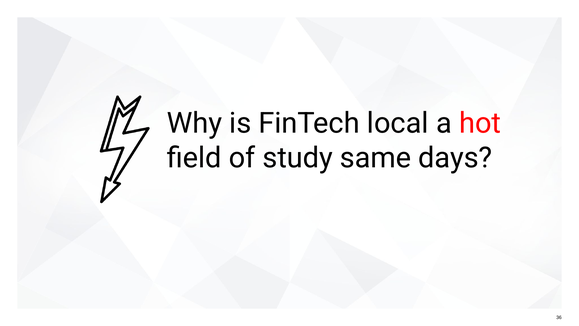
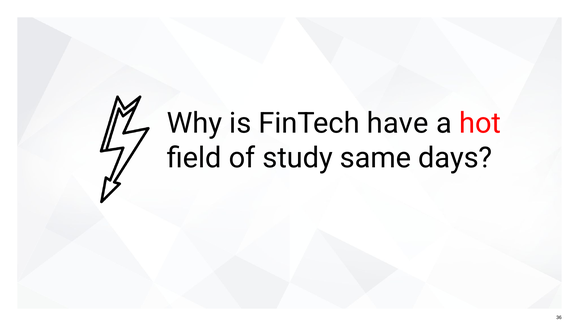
local: local -> have (398, 123)
